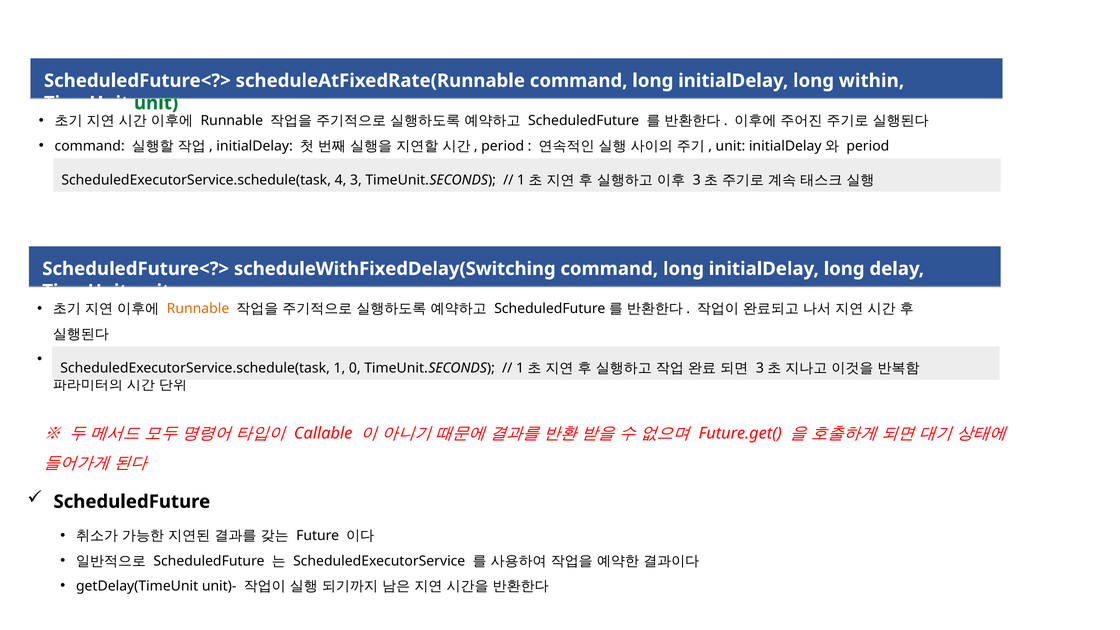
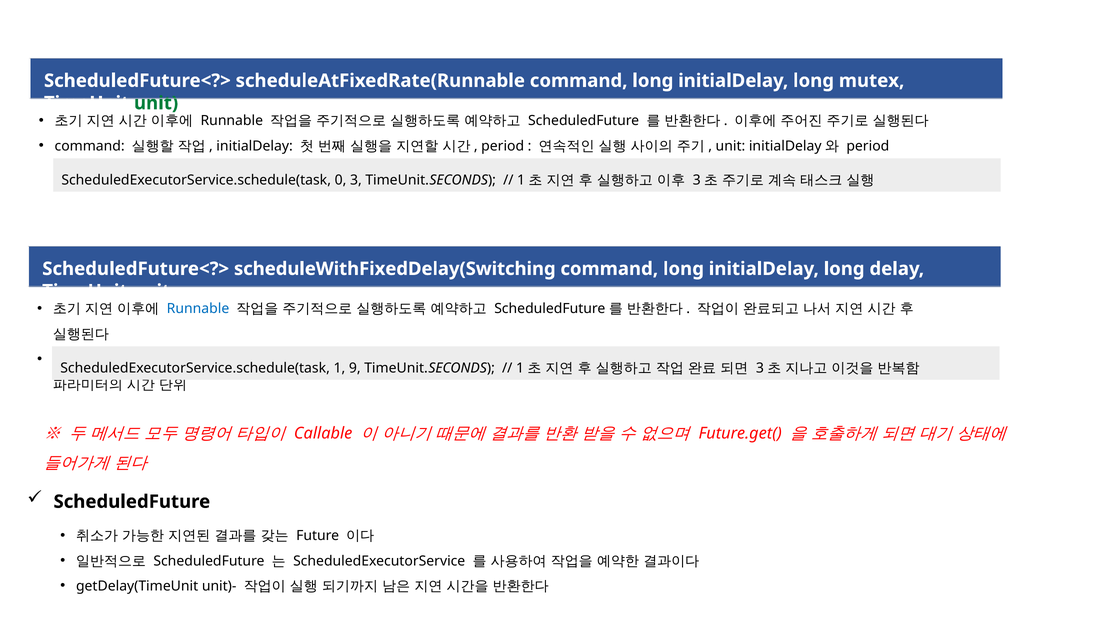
within: within -> mutex (872, 81)
4: 4 -> 0 (341, 180)
Runnable colour: orange -> blue (198, 309)
0: 0 -> 9 (355, 368)
